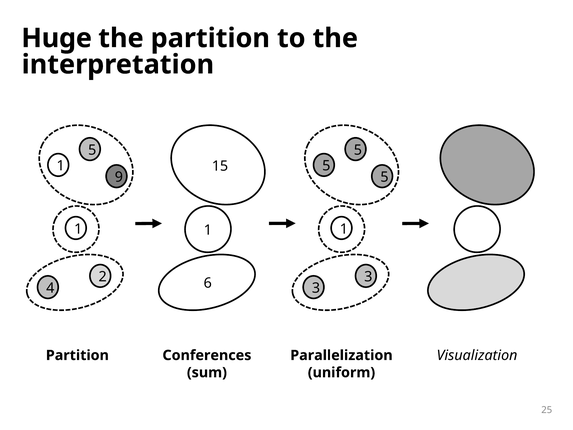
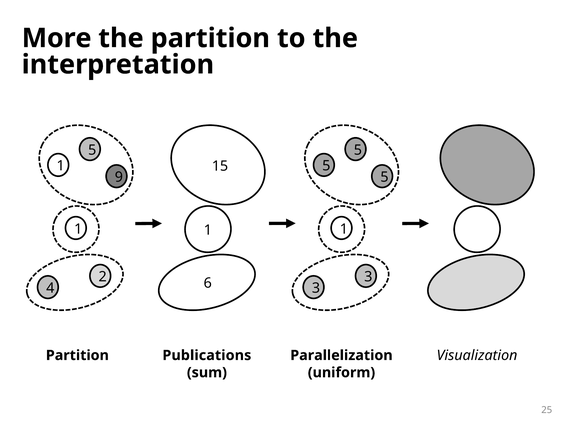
Huge: Huge -> More (57, 38)
Conferences: Conferences -> Publications (207, 355)
